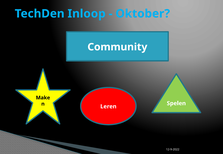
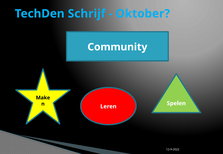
Inloop: Inloop -> Schrijf (87, 14)
